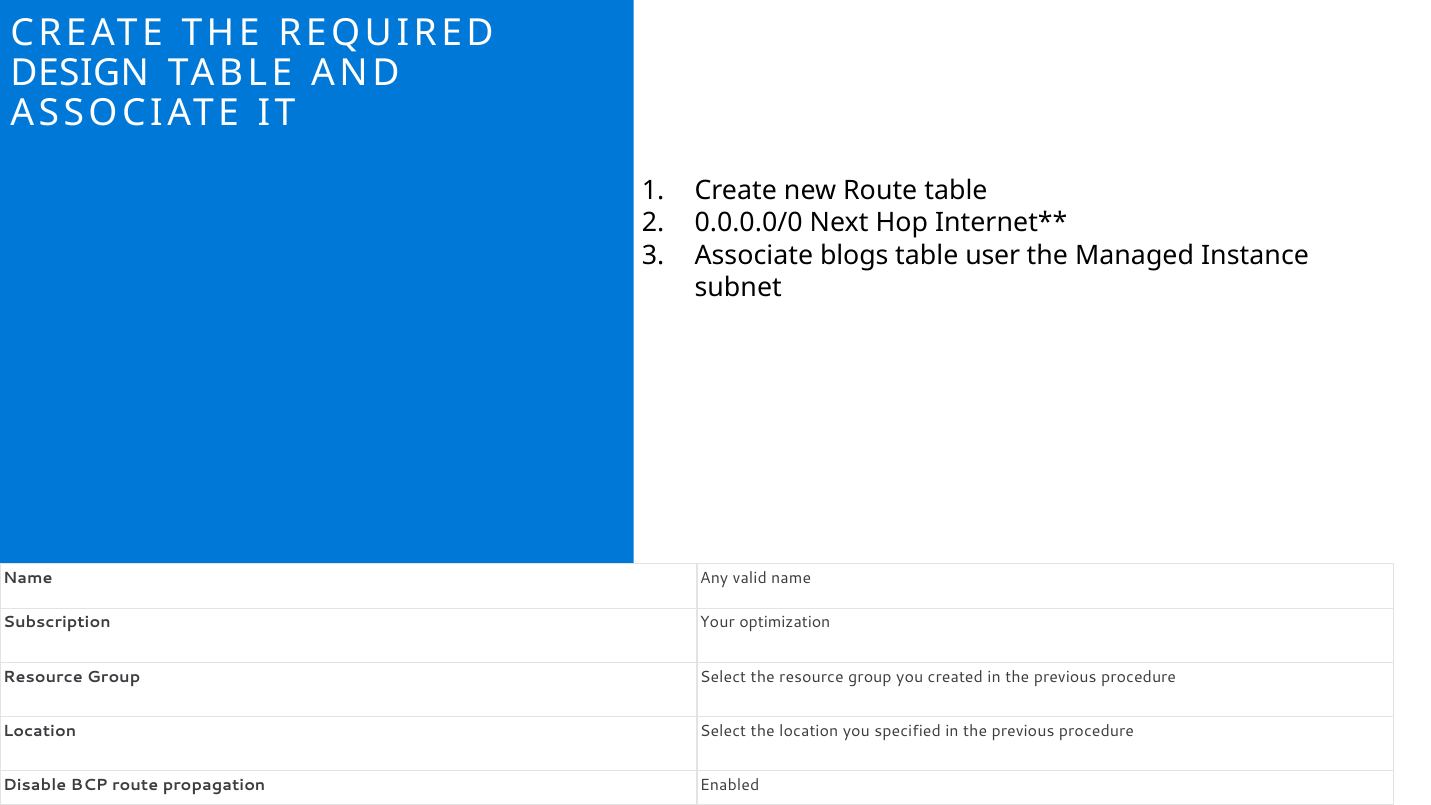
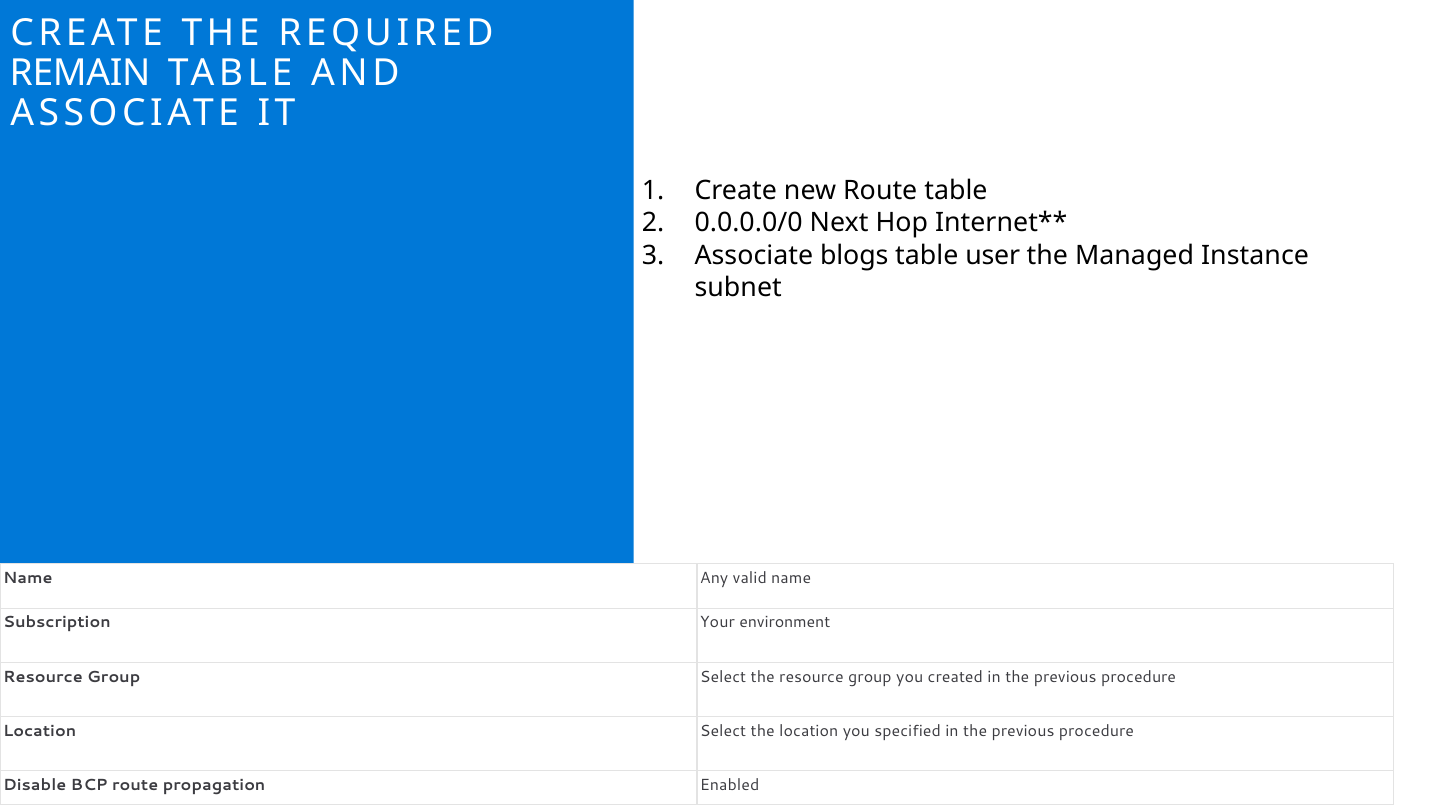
DESIGN: DESIGN -> REMAIN (80, 73)
optimization: optimization -> environment (785, 622)
